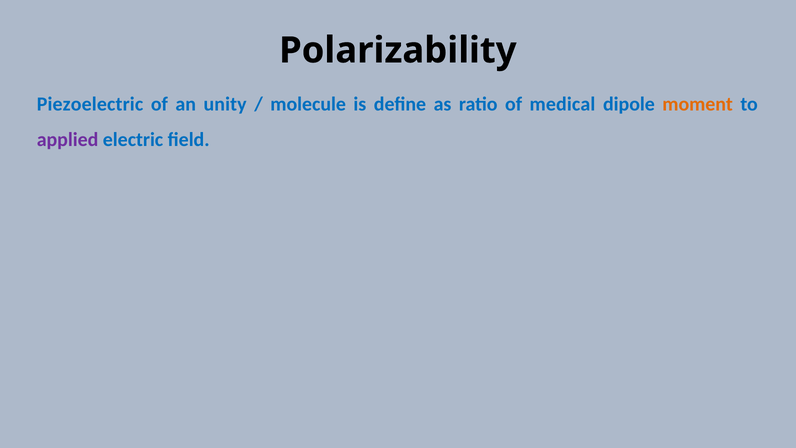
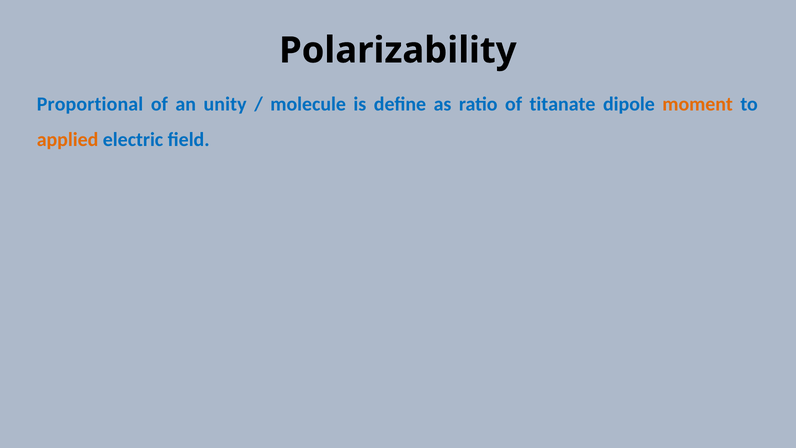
Piezoelectric: Piezoelectric -> Proportional (90, 104)
medical: medical -> titanate (563, 104)
applied colour: purple -> orange (68, 140)
